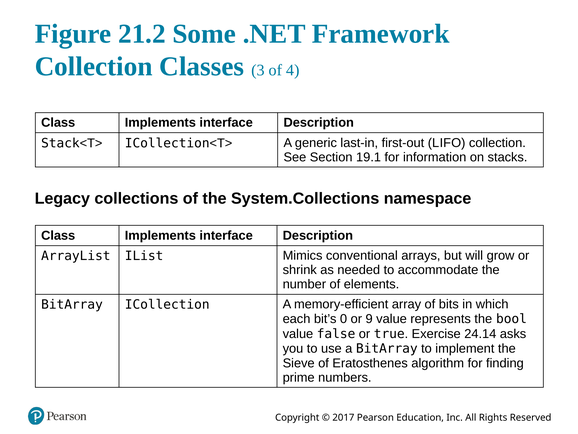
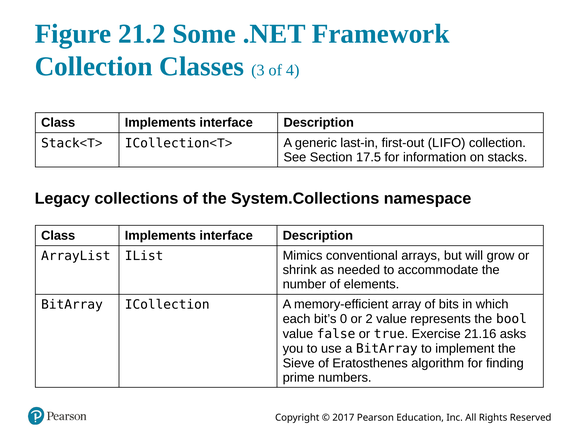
19.1: 19.1 -> 17.5 (369, 157)
9: 9 -> 2 (369, 319)
24.14: 24.14 -> 21.16 (480, 333)
